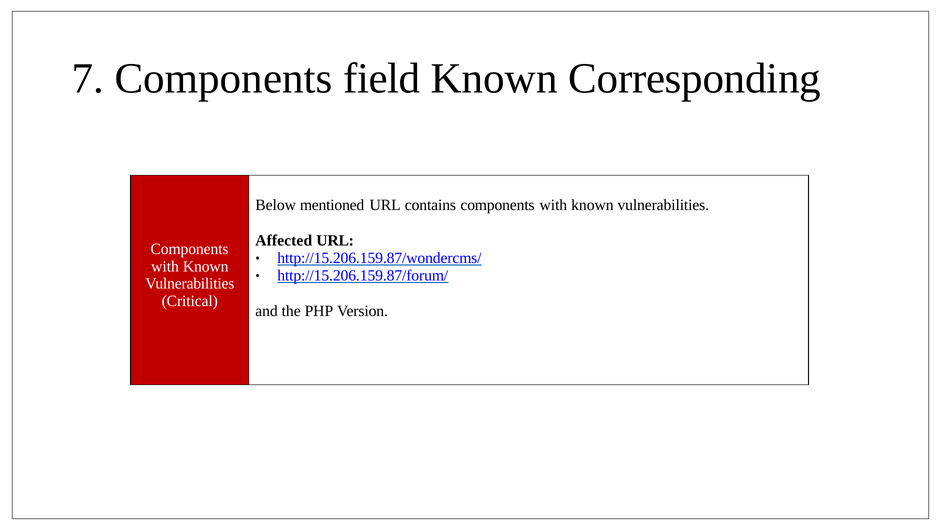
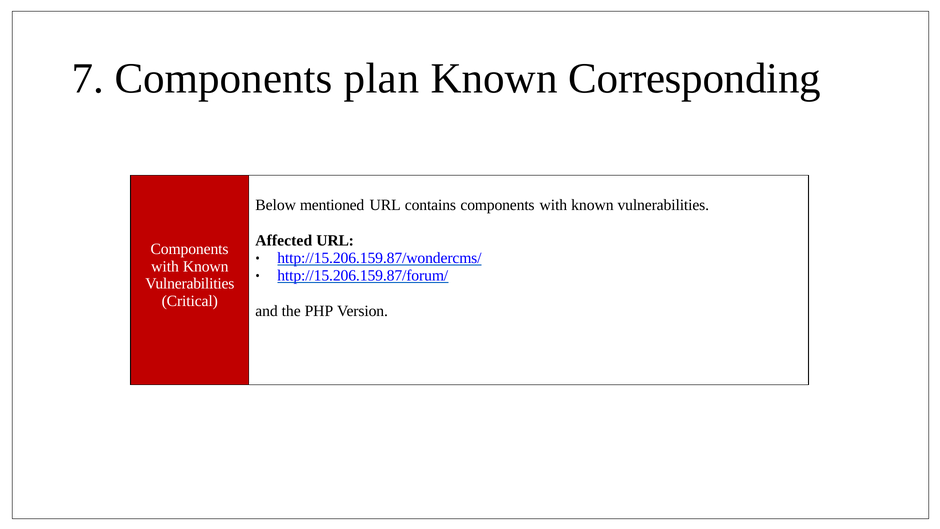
field: field -> plan (381, 79)
